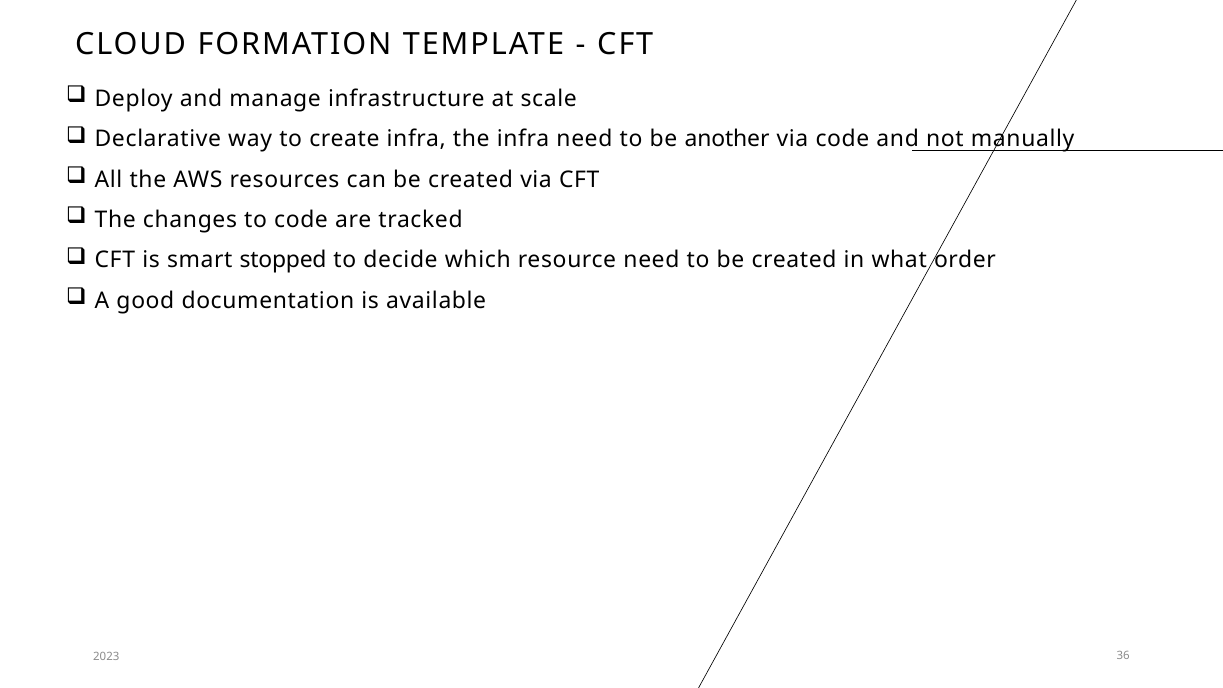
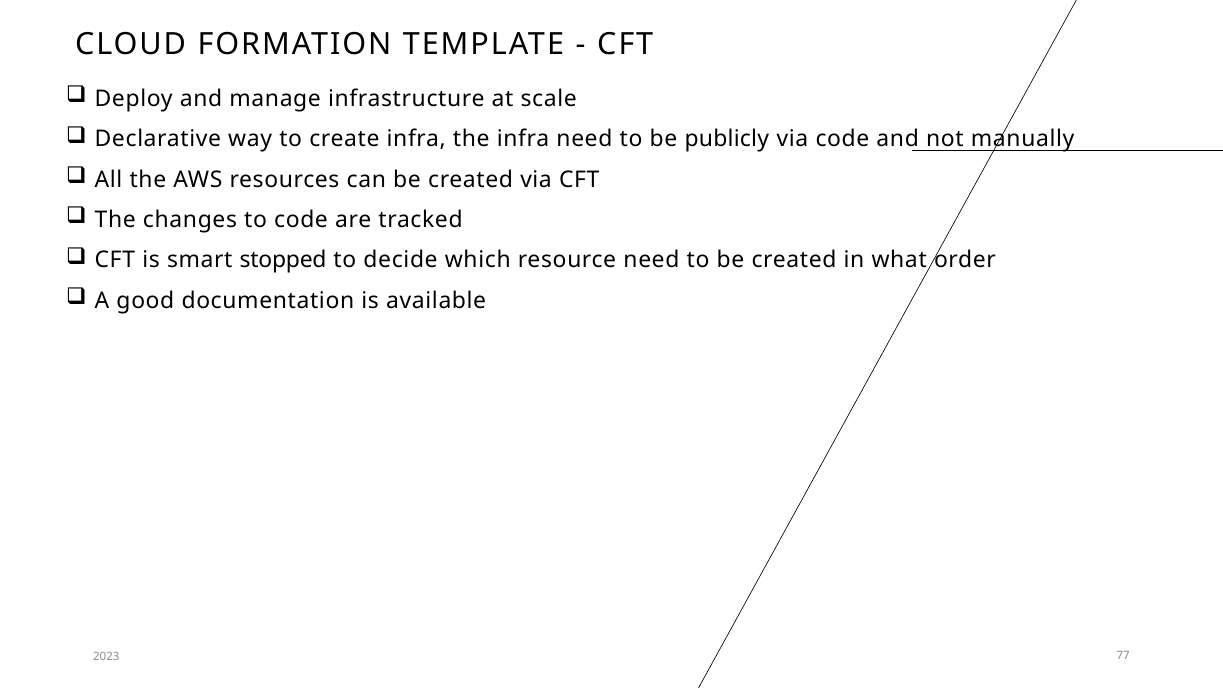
another: another -> publicly (727, 139)
36: 36 -> 77 (1123, 656)
